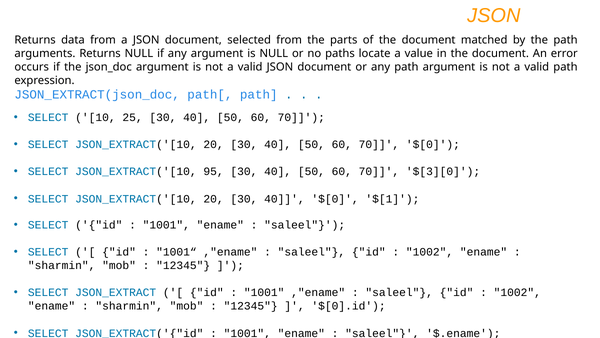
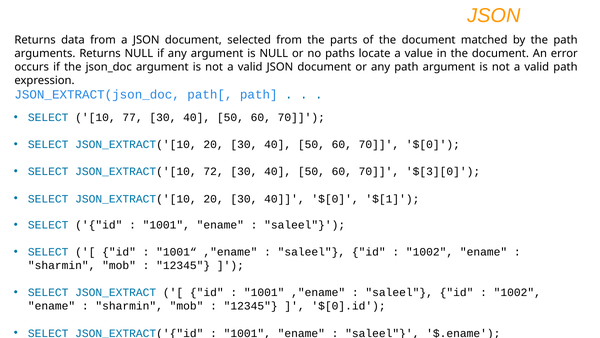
25: 25 -> 77 (133, 118)
95: 95 -> 72 (214, 172)
